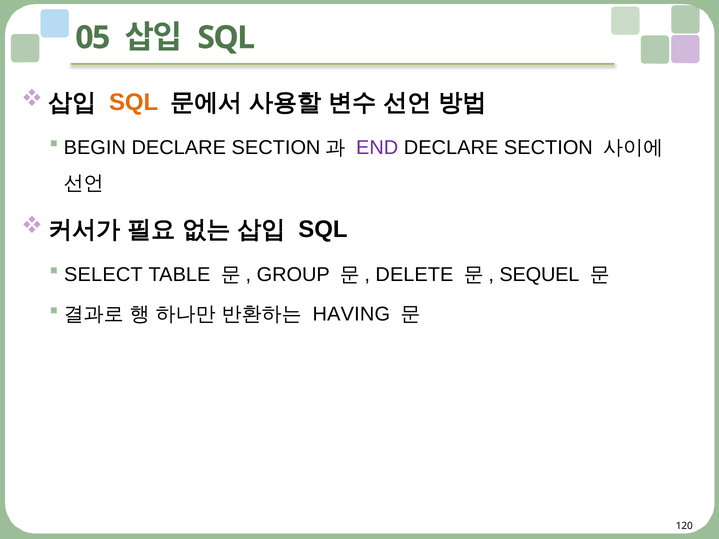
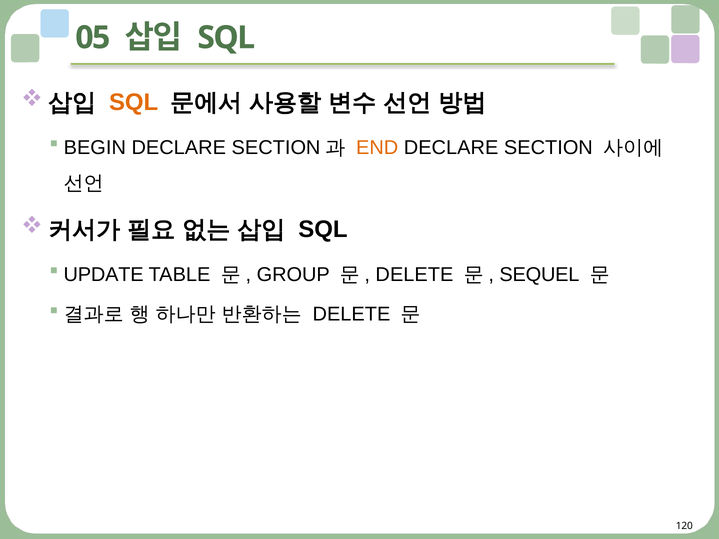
END colour: purple -> orange (377, 147)
SELECT: SELECT -> UPDATE (104, 275)
HAVING: HAVING -> DELETE (351, 315)
